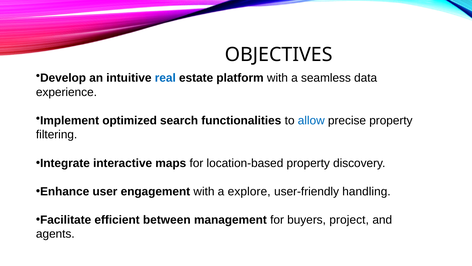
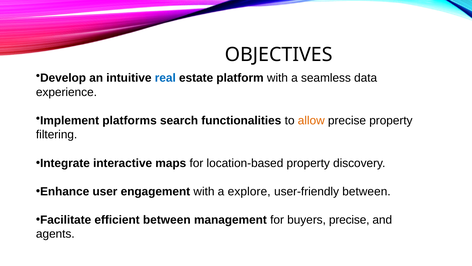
optimized: optimized -> platforms (130, 120)
allow colour: blue -> orange (311, 120)
user-friendly handling: handling -> between (366, 191)
buyers project: project -> precise (349, 219)
